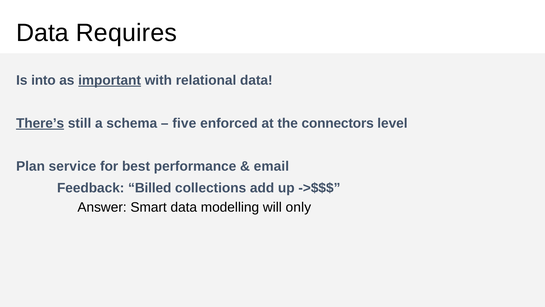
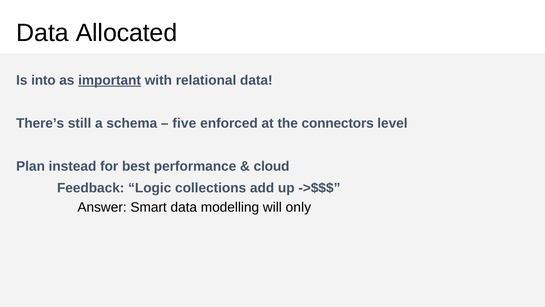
Requires: Requires -> Allocated (127, 33)
There’s underline: present -> none (40, 123)
service: service -> instead (72, 166)
email: email -> cloud (272, 166)
Billed: Billed -> Logic (150, 188)
